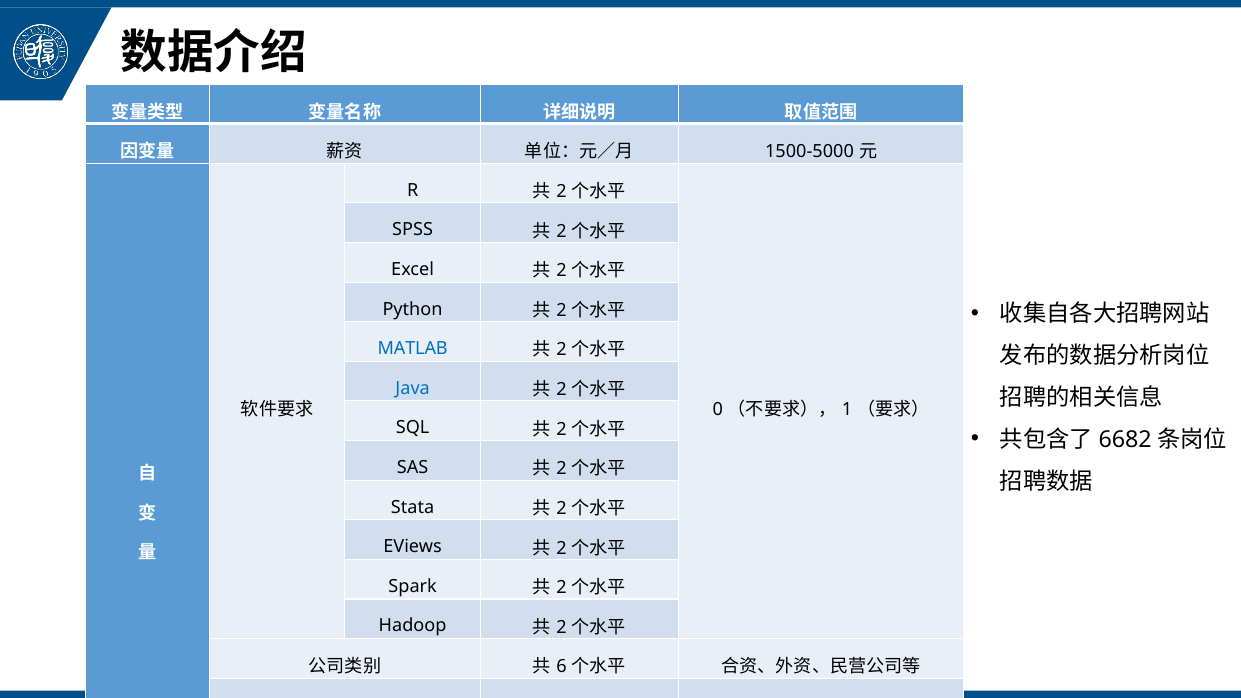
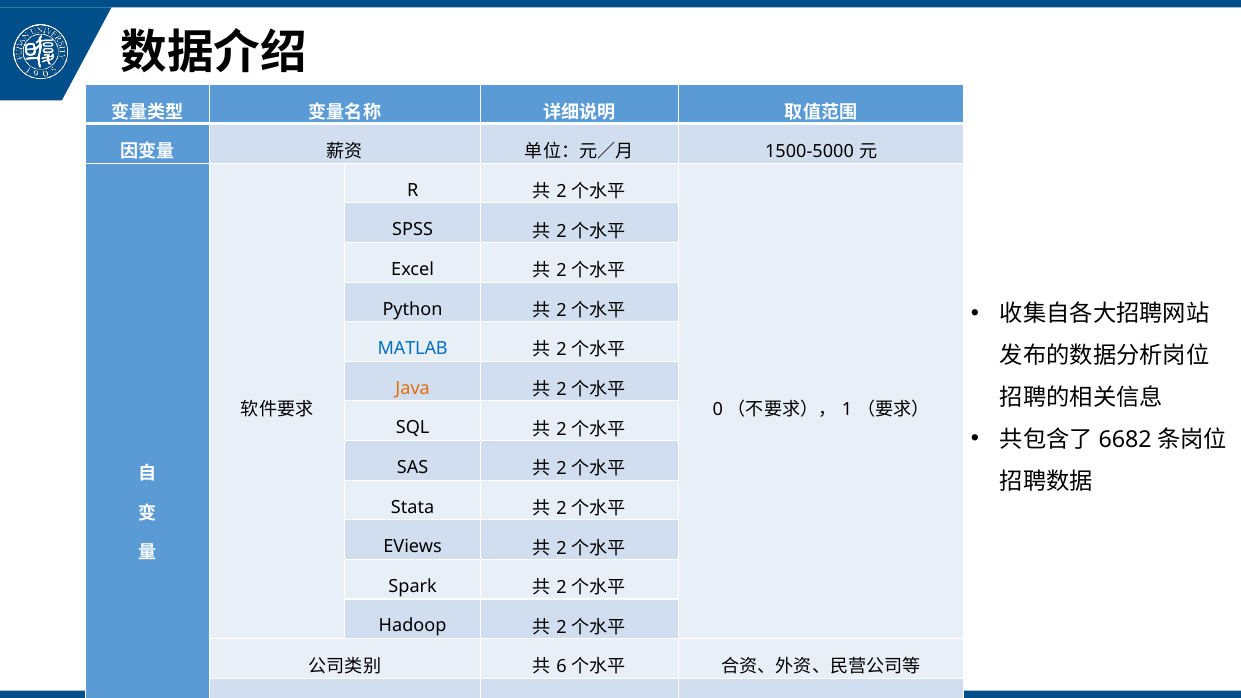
Java colour: blue -> orange (413, 388)
